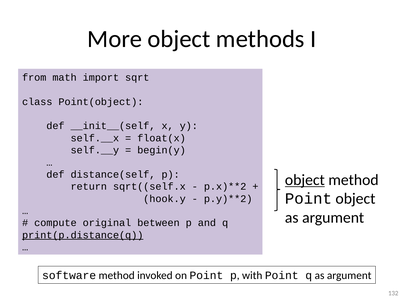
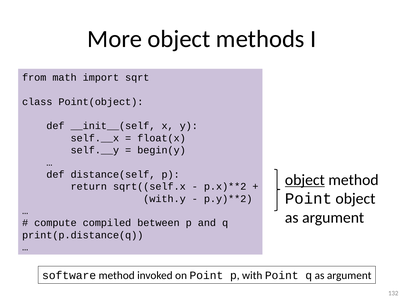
hook.y: hook.y -> with.y (165, 199)
original: original -> compiled (107, 223)
print(p.distance(q underline: present -> none (83, 235)
